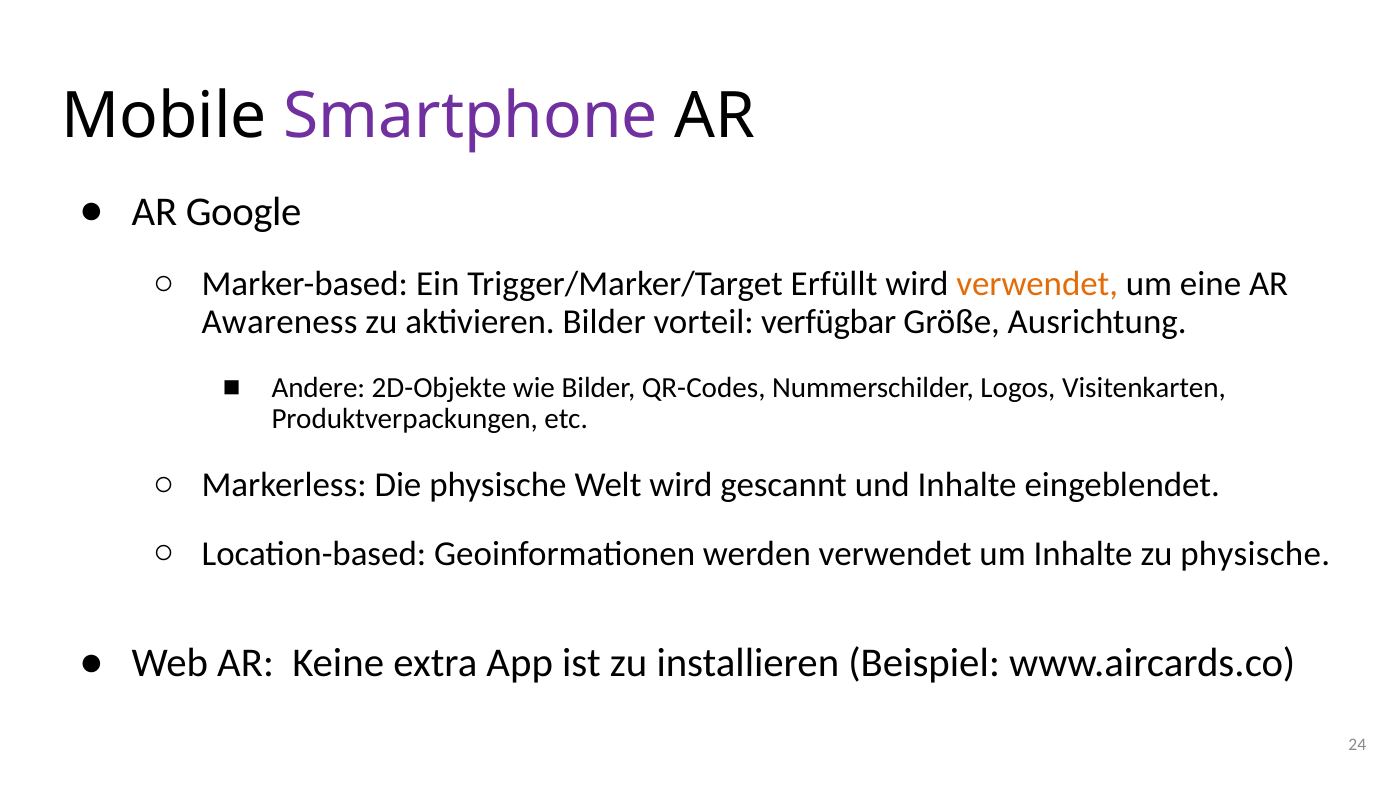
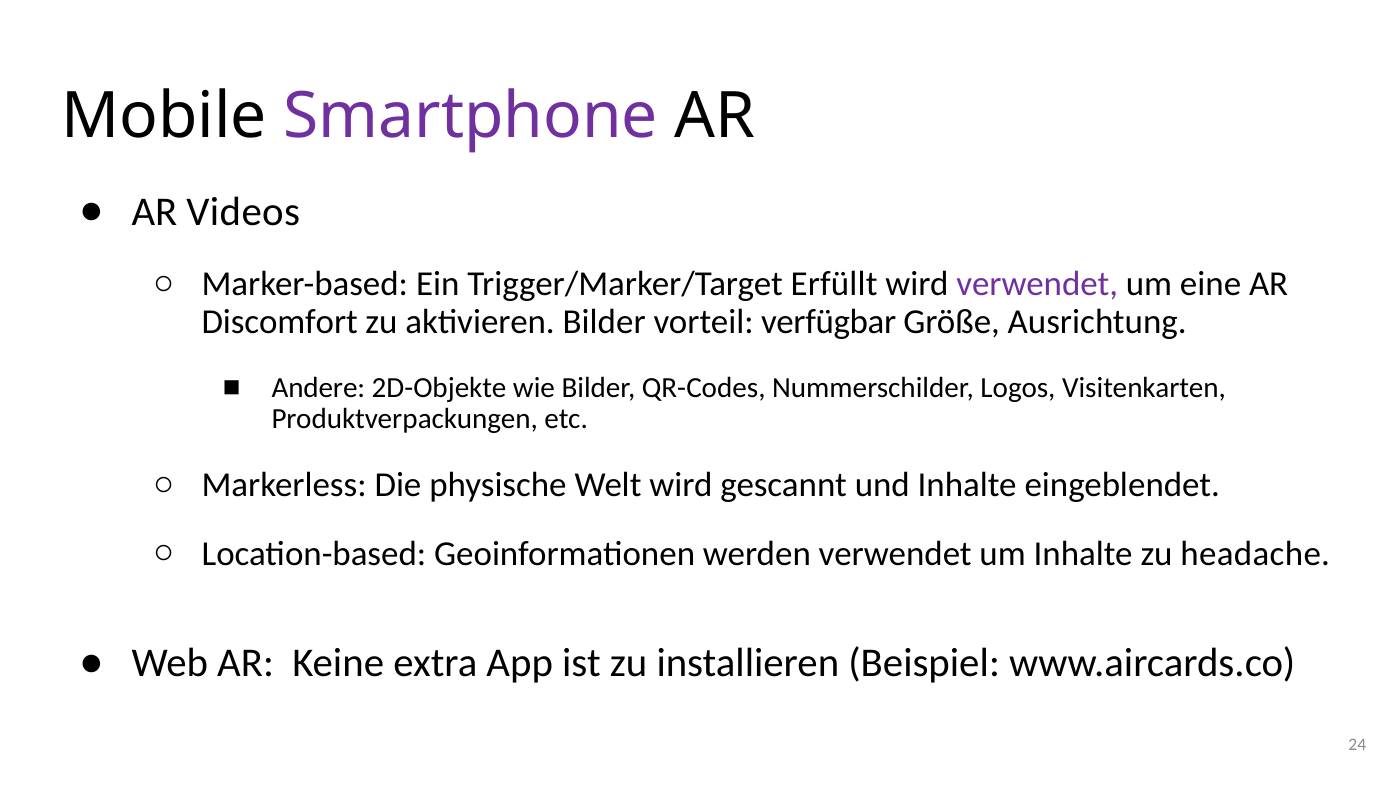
Google: Google -> Videos (243, 212)
verwendet colour: orange -> purple (1037, 284)
Awareness: Awareness -> Discomfort (280, 322)
zu physische: physische -> headache (1255, 554)
